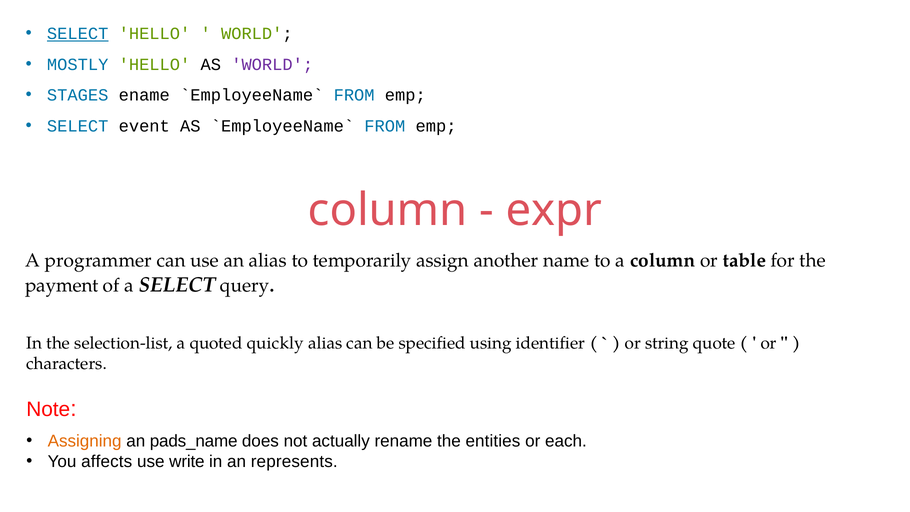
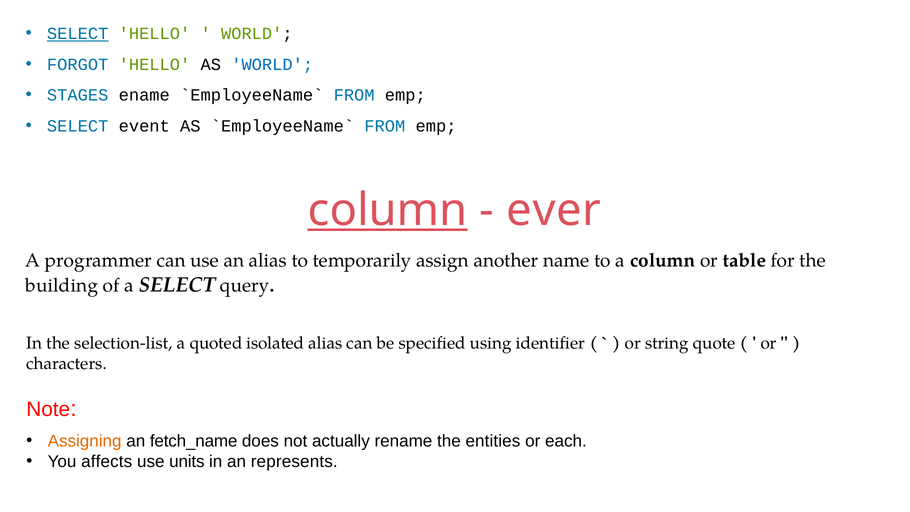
MOSTLY: MOSTLY -> FORGOT (78, 64)
WORLD colour: purple -> blue (272, 64)
column underline: none -> present (388, 210)
expr: expr -> ever (554, 210)
payment: payment -> building (62, 285)
quickly: quickly -> isolated (275, 343)
pads_name: pads_name -> fetch_name (194, 441)
write: write -> units (187, 462)
